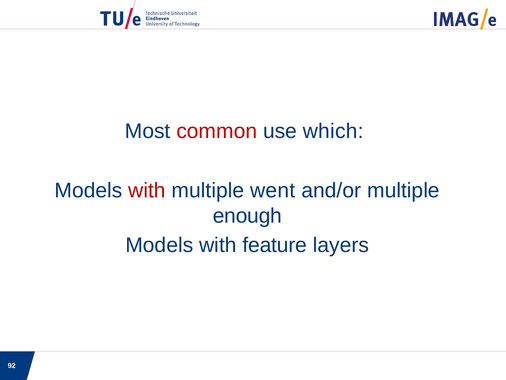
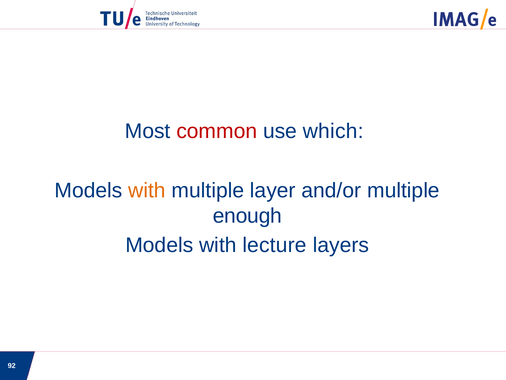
with colour: red -> orange (147, 190)
went: went -> layer (273, 190)
feature: feature -> lecture (275, 245)
